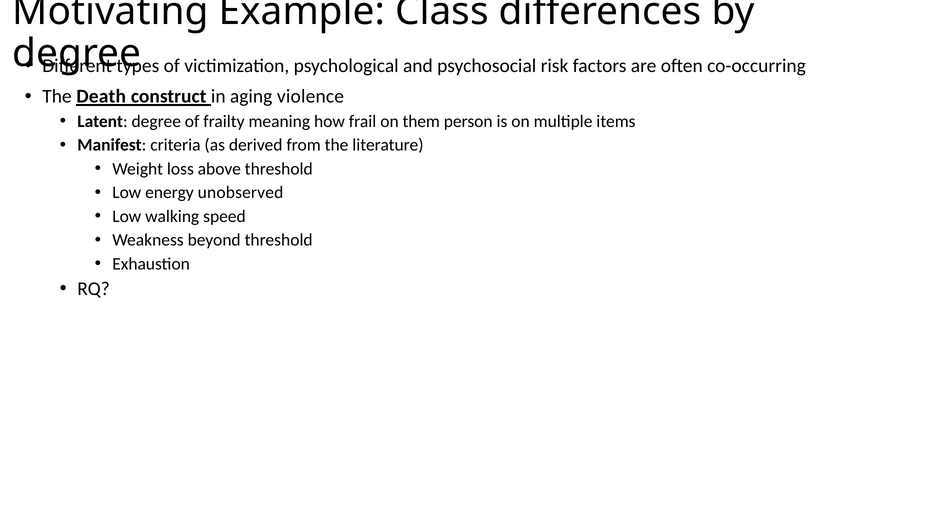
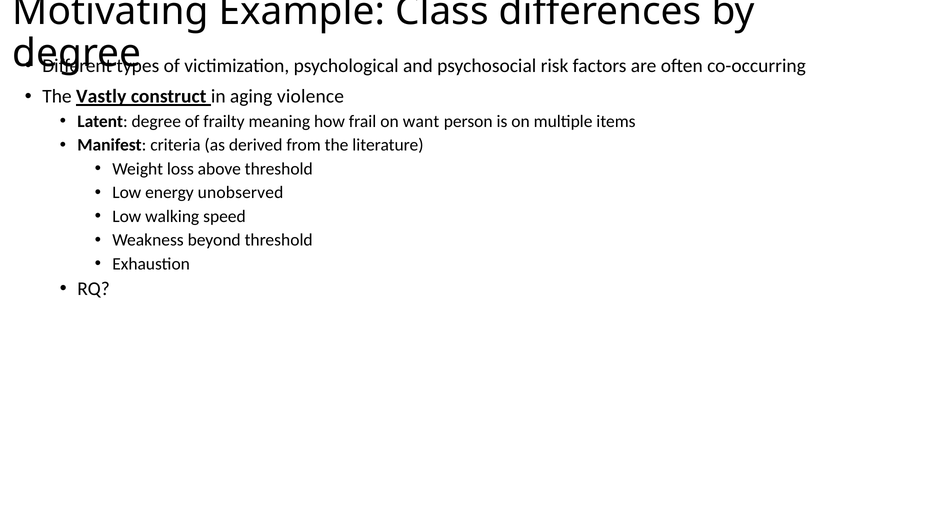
Death: Death -> Vastly (101, 96)
them: them -> want (421, 121)
